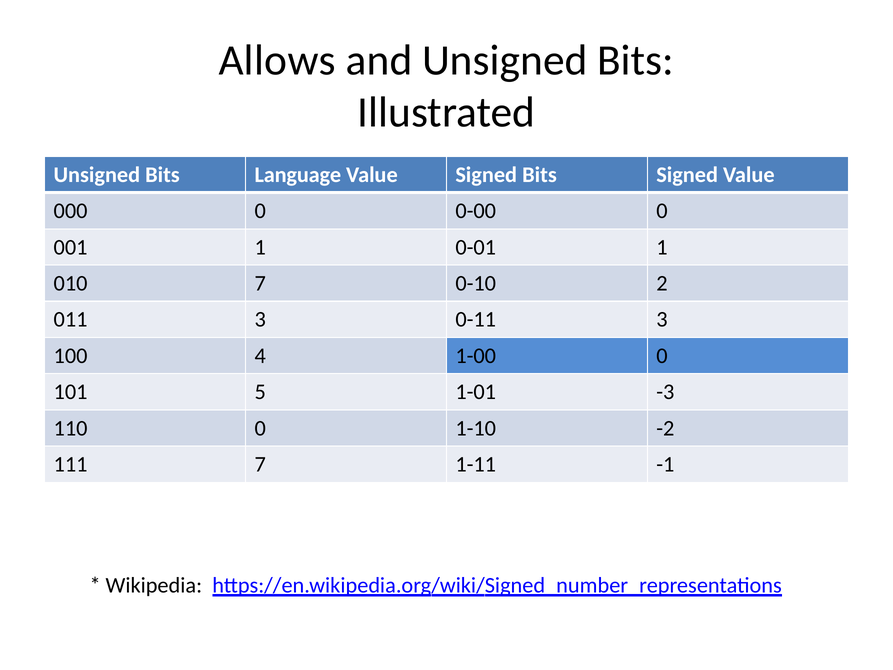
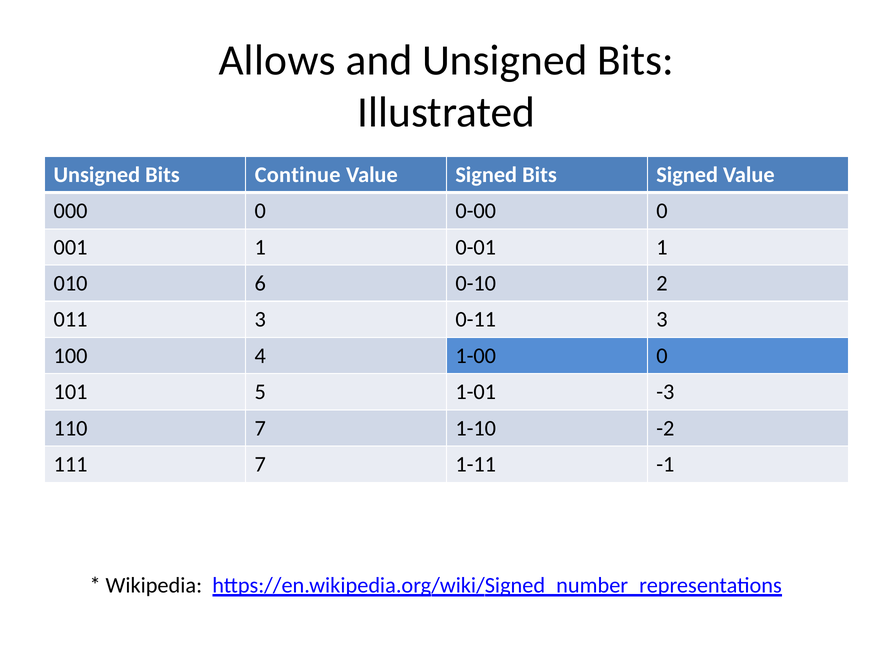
Language: Language -> Continue (298, 175)
010 7: 7 -> 6 (260, 283)
110 0: 0 -> 7 (260, 428)
